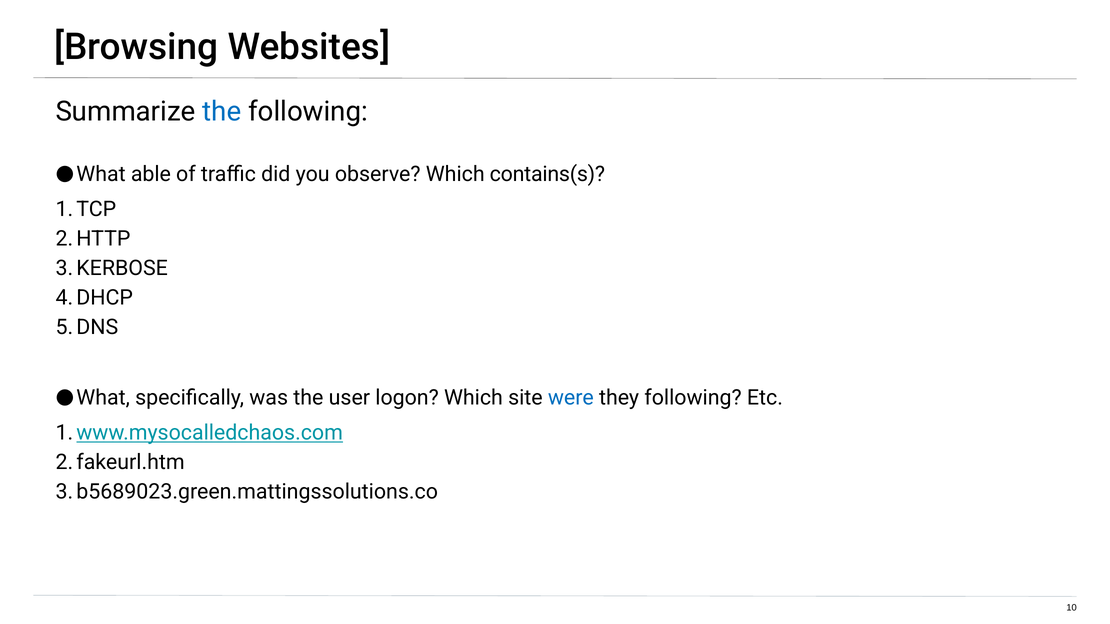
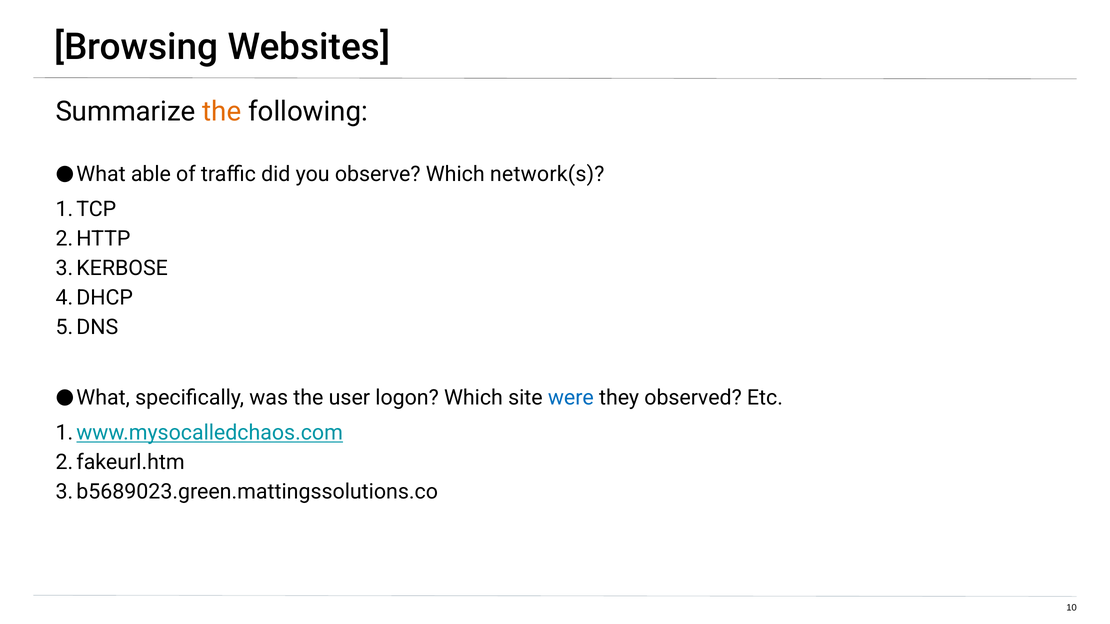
the colour: blue -> orange (222, 112)
contains(s: contains(s -> network(s (547, 174)
they following: following -> observed (693, 398)
